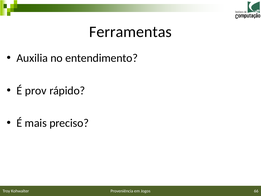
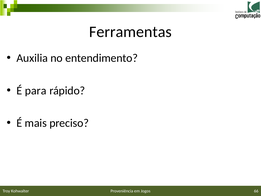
prov: prov -> para (36, 91)
